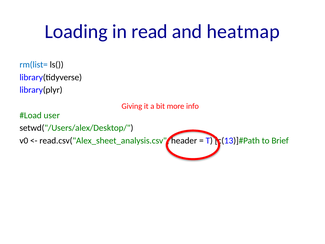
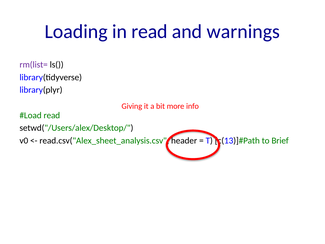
heatmap: heatmap -> warnings (243, 31)
rm(list= colour: blue -> purple (34, 65)
user: user -> read (52, 115)
